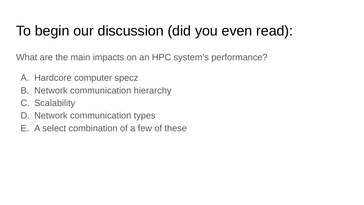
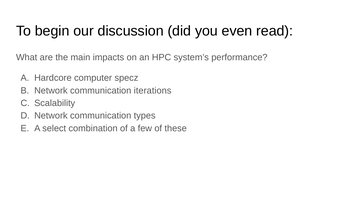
hierarchy: hierarchy -> iterations (153, 90)
